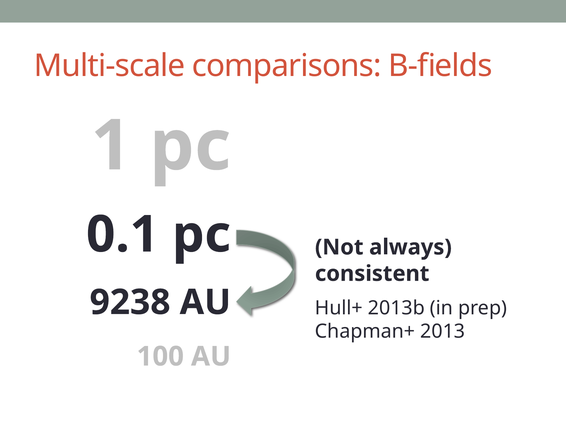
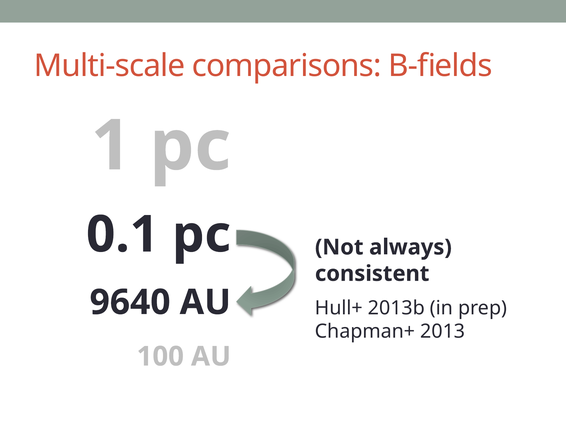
9238: 9238 -> 9640 (130, 303)
